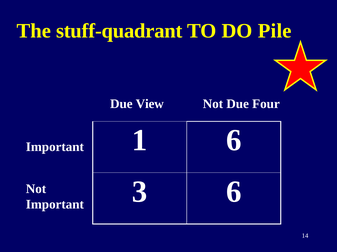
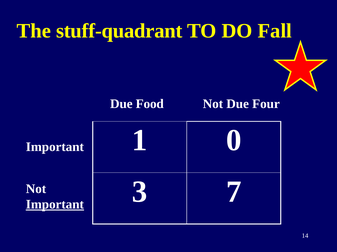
Pile: Pile -> Fall (275, 31)
View: View -> Food (150, 104)
1 6: 6 -> 0 (234, 141)
3 6: 6 -> 7 (234, 192)
Important underline: none -> present (55, 205)
